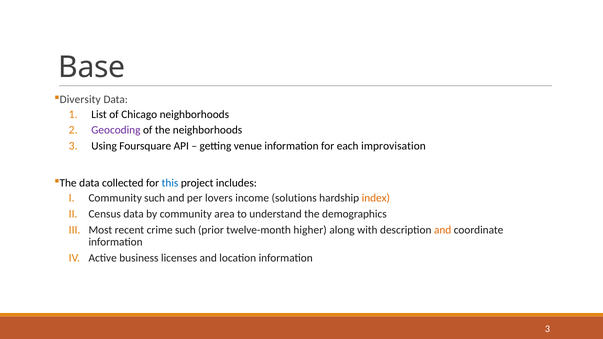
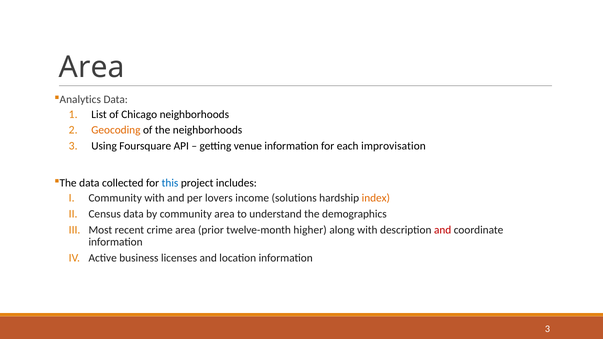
Base: Base -> Area (92, 68)
Diversity: Diversity -> Analytics (80, 100)
Geocoding colour: purple -> orange (116, 130)
Community such: such -> with (155, 198)
crime such: such -> area (185, 230)
and colour: orange -> red (443, 230)
